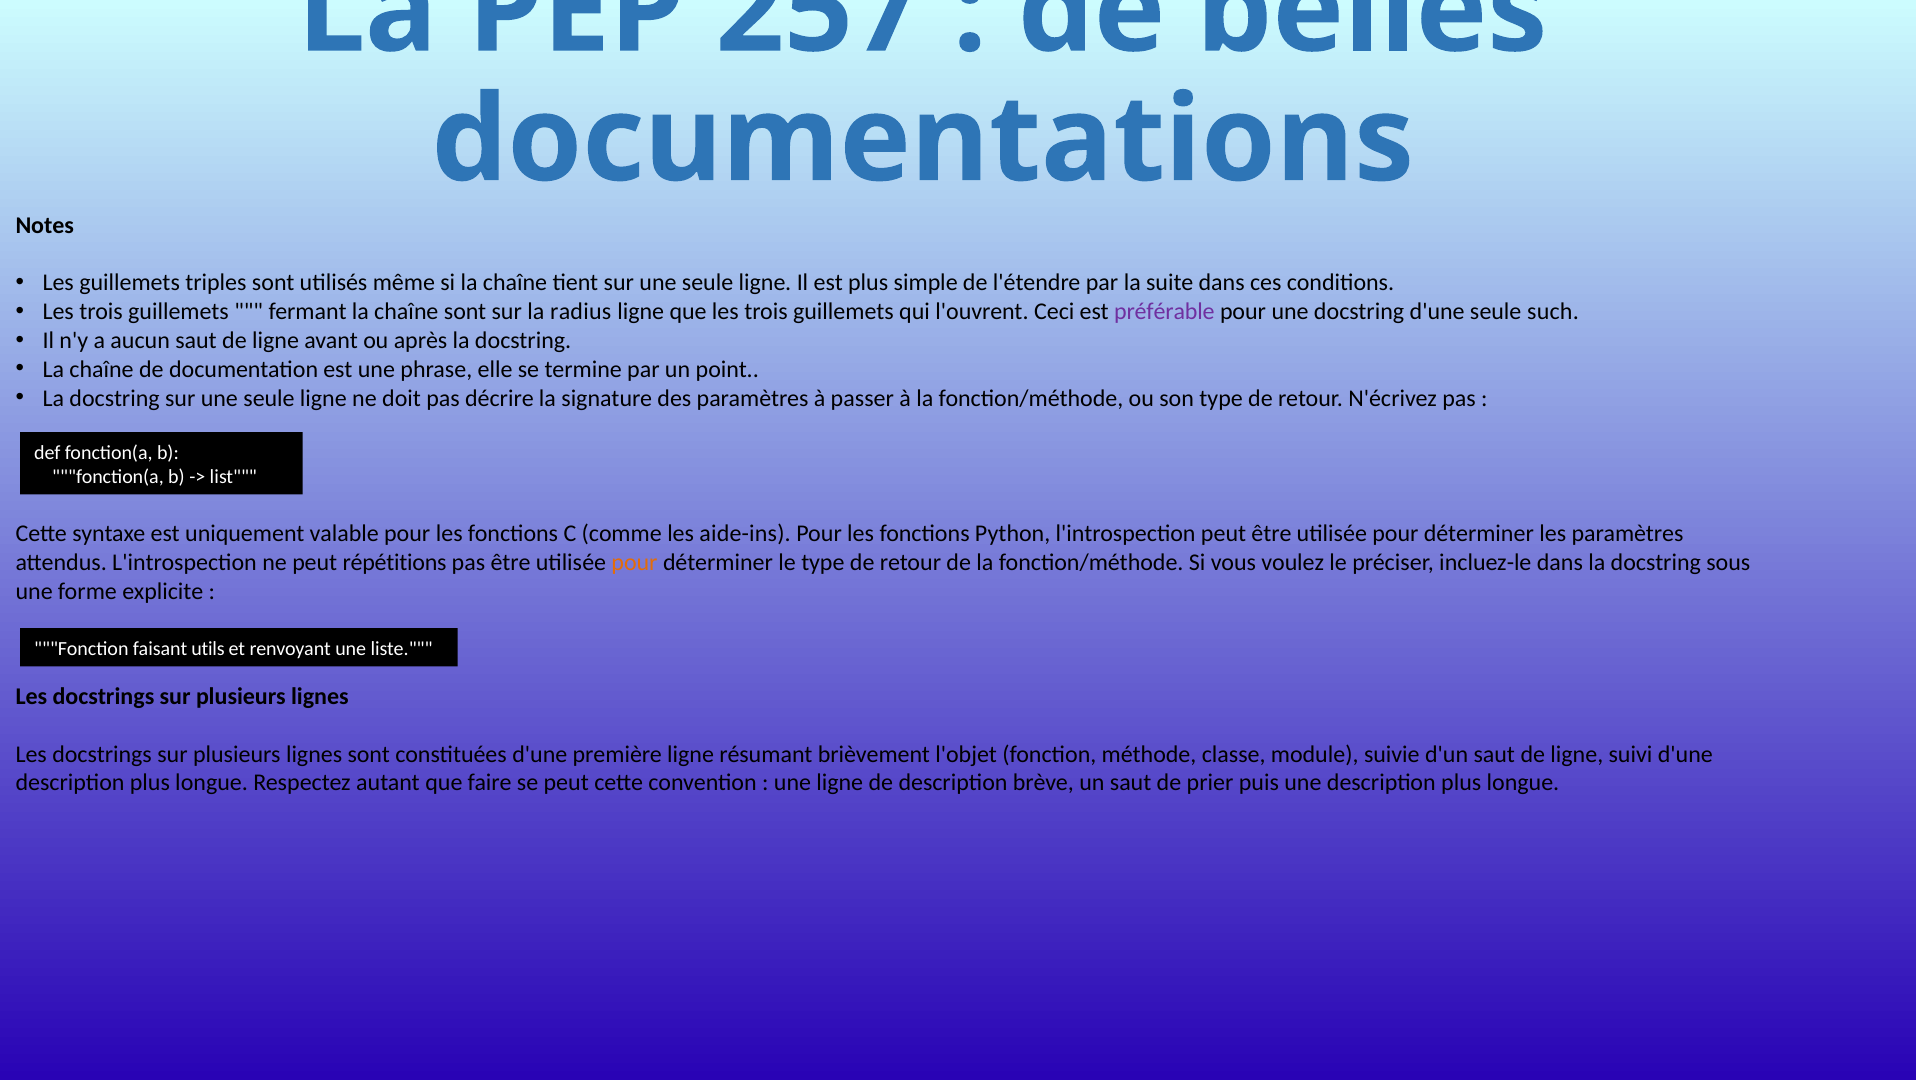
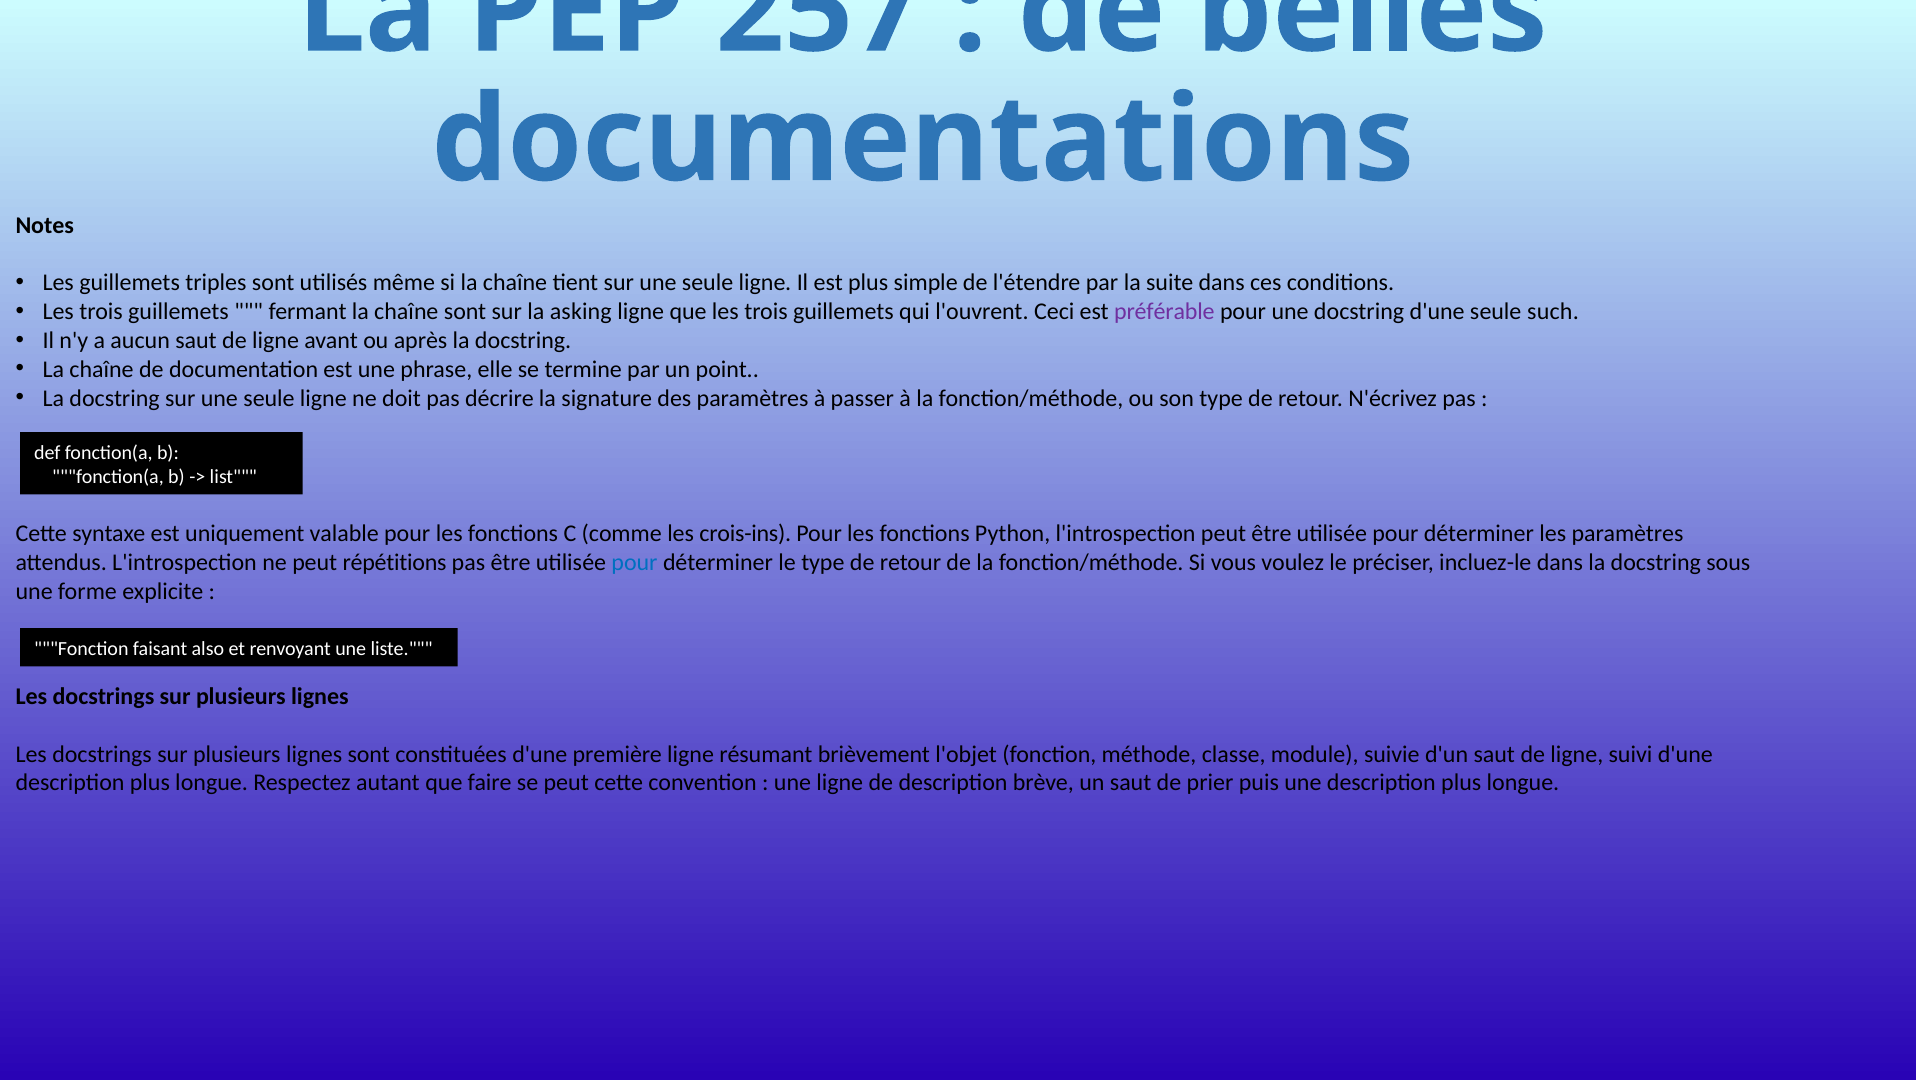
radius: radius -> asking (581, 312)
aide-ins: aide-ins -> crois-ins (745, 534)
pour colour: orange -> blue (635, 563)
utils: utils -> also (208, 649)
